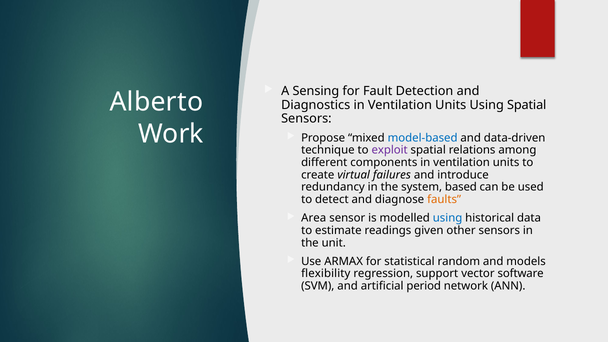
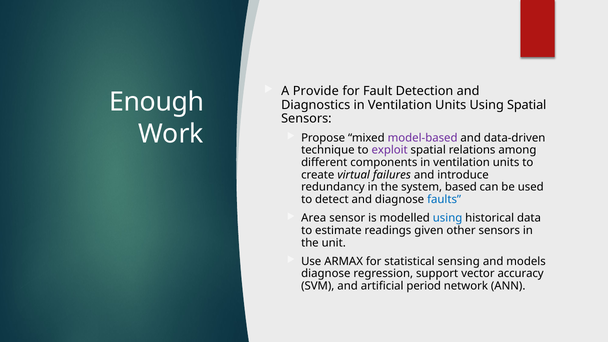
Sensing: Sensing -> Provide (316, 91)
Alberto: Alberto -> Enough (157, 102)
model-based colour: blue -> purple (423, 138)
faults colour: orange -> blue (444, 199)
random: random -> sensing (459, 261)
flexibility: flexibility -> diagnose (326, 274)
software: software -> accuracy (521, 274)
